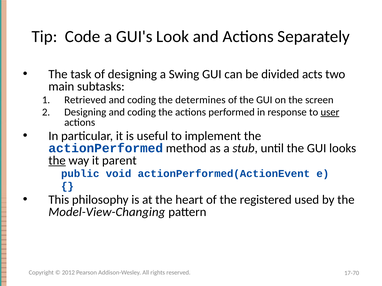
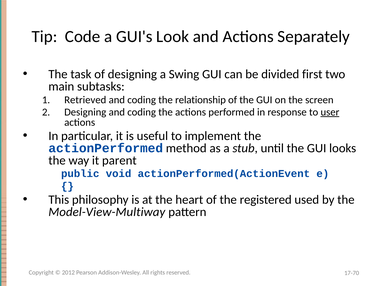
acts: acts -> first (312, 74)
determines: determines -> relationship (201, 100)
the underline: present -> none (57, 161)
Model-View-Changing: Model-View-Changing -> Model-View-Multiway (107, 212)
